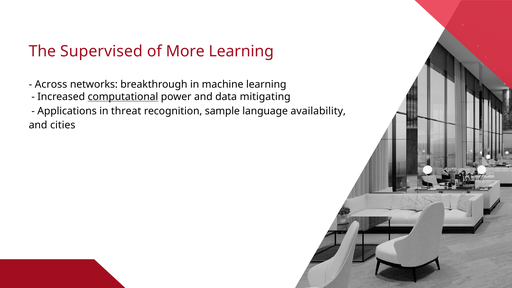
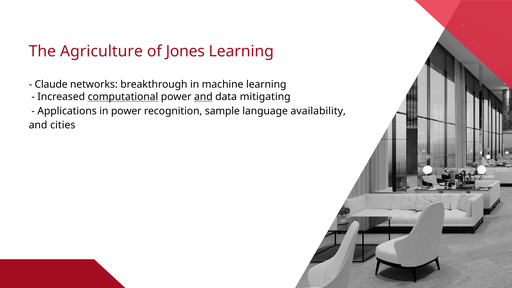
Supervised: Supervised -> Agriculture (101, 51)
More: More -> Jones (185, 51)
Across: Across -> Claude (51, 84)
and underline: none -> present (203, 97)
in threat: threat -> power (126, 111)
